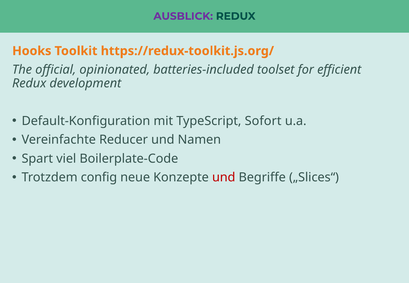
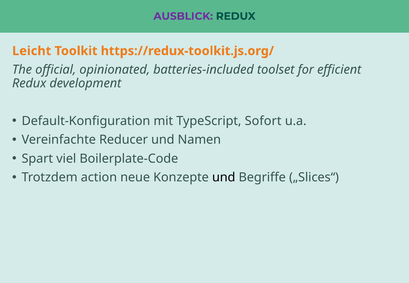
Hooks: Hooks -> Leicht (32, 51)
config: config -> action (99, 178)
und colour: red -> black (224, 178)
